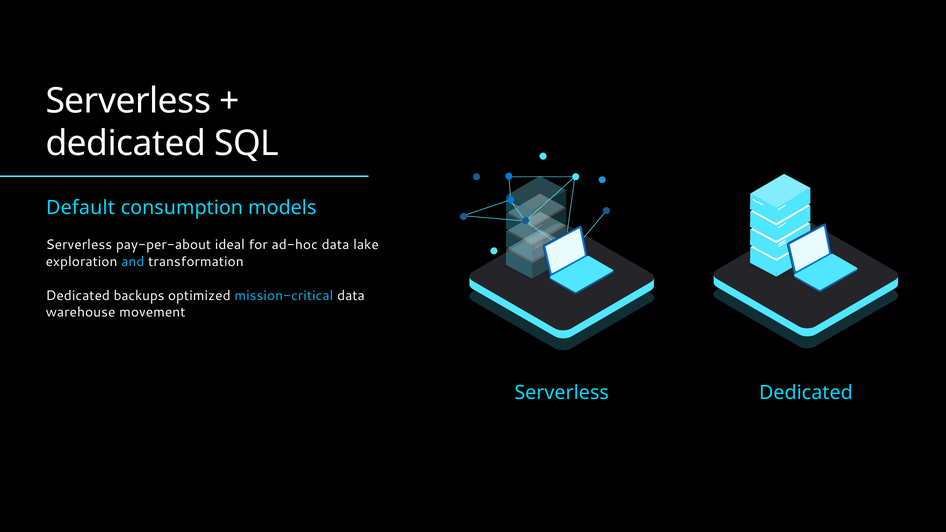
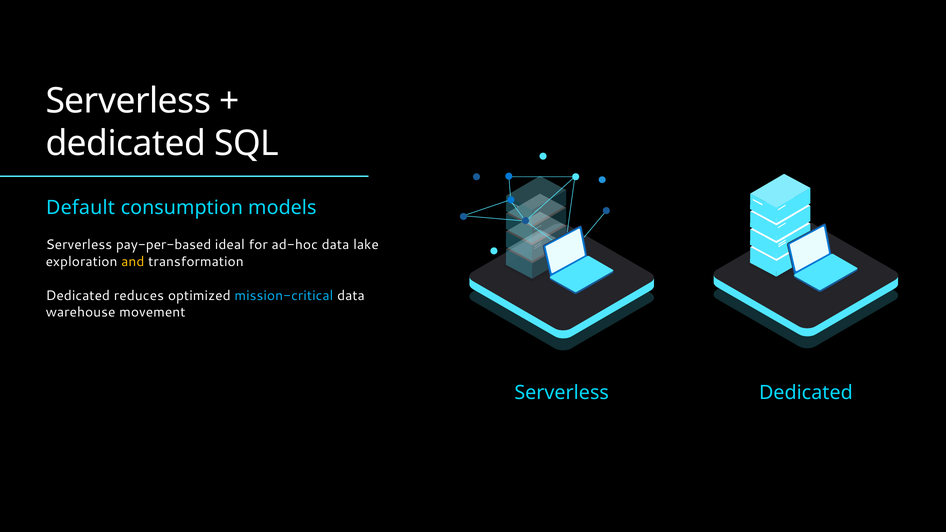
pay-per-about: pay-per-about -> pay-per-based (164, 245)
and colour: light blue -> yellow (133, 262)
backups: backups -> reduces (139, 296)
